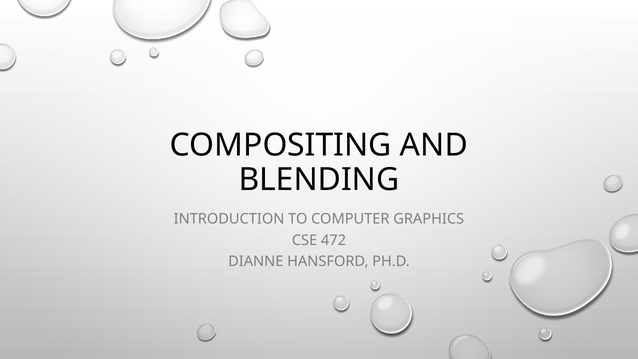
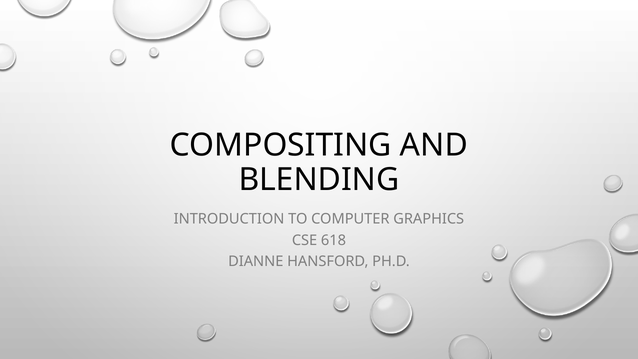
472: 472 -> 618 (334, 240)
